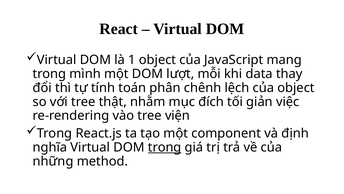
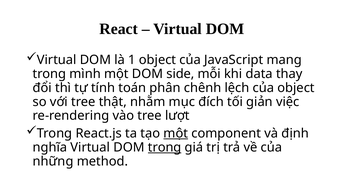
lượt: lượt -> side (180, 74)
viện: viện -> lượt (177, 115)
một underline: none -> present (176, 133)
